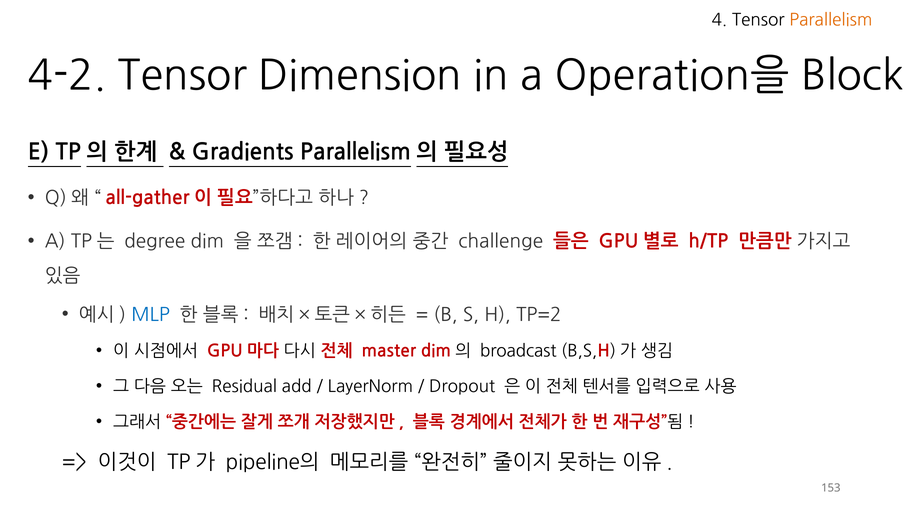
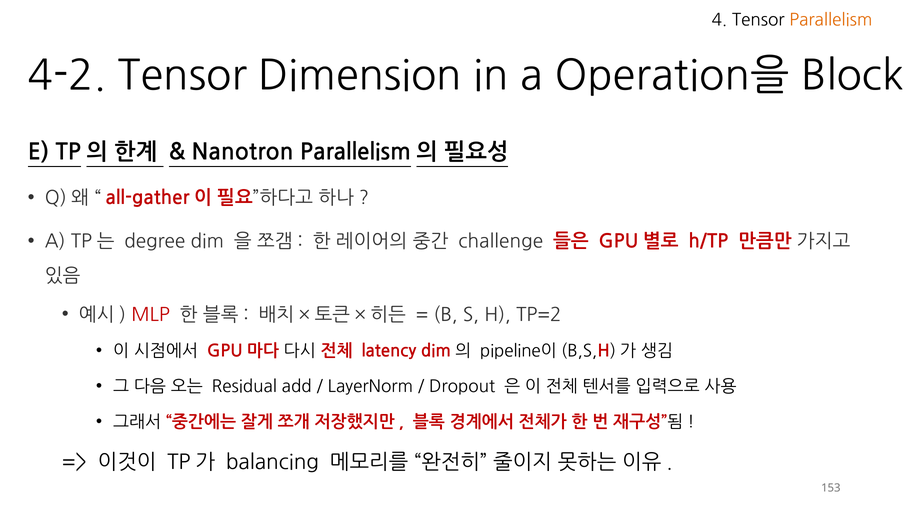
Gradients: Gradients -> Nanotron (243, 152)
MLP colour: blue -> red (151, 315)
master: master -> latency (389, 351)
broadcast: broadcast -> pipeline이 (518, 351)
pipeline의: pipeline의 -> balancing (272, 462)
